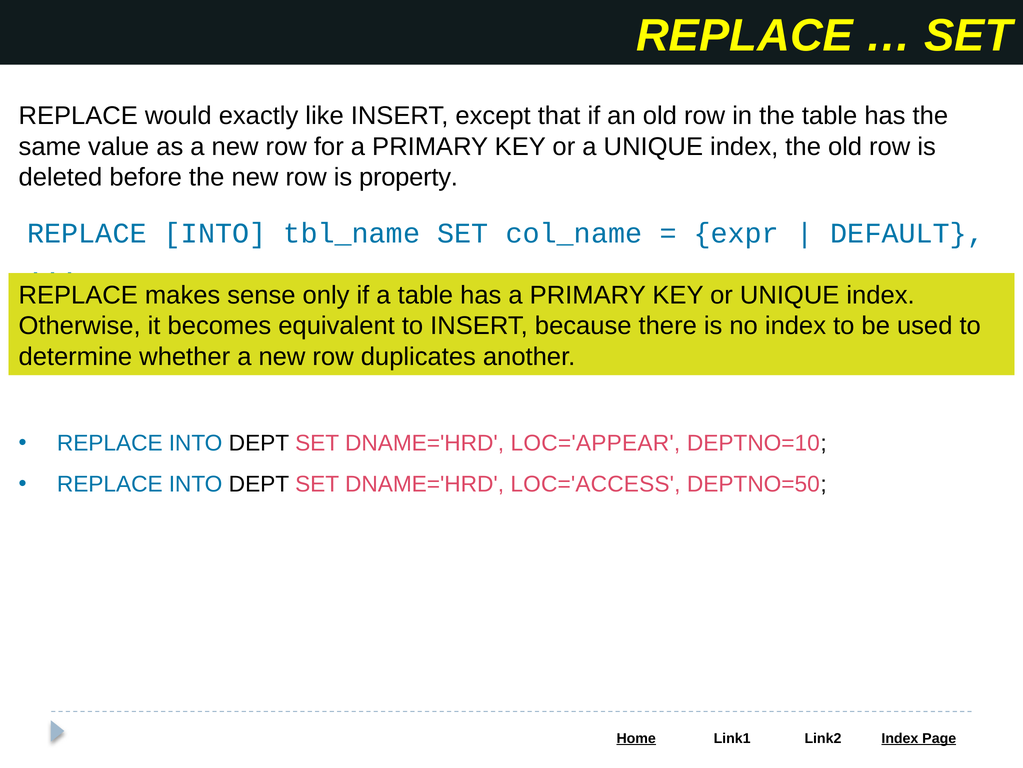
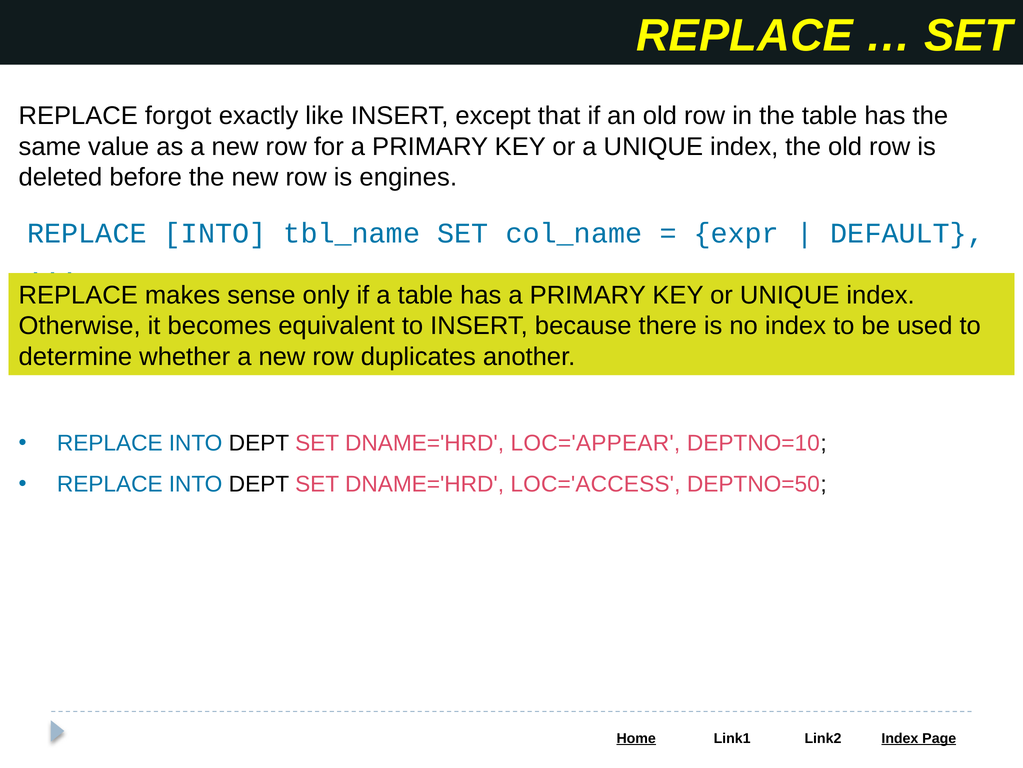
would: would -> forgot (178, 116)
property: property -> engines (408, 177)
